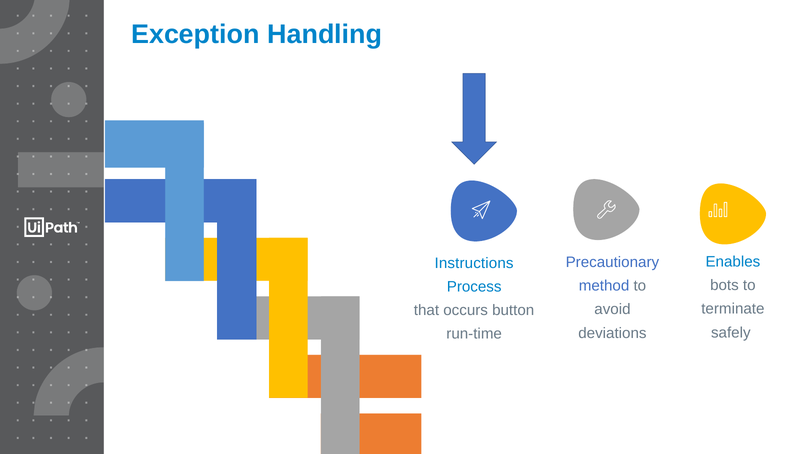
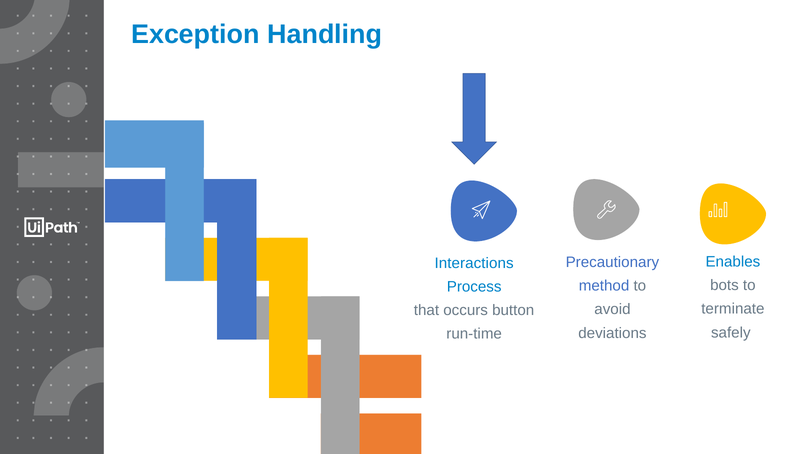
Instructions: Instructions -> Interactions (474, 263)
